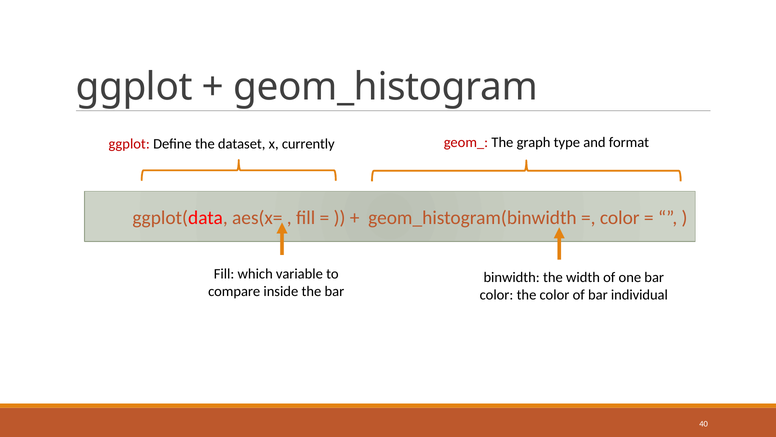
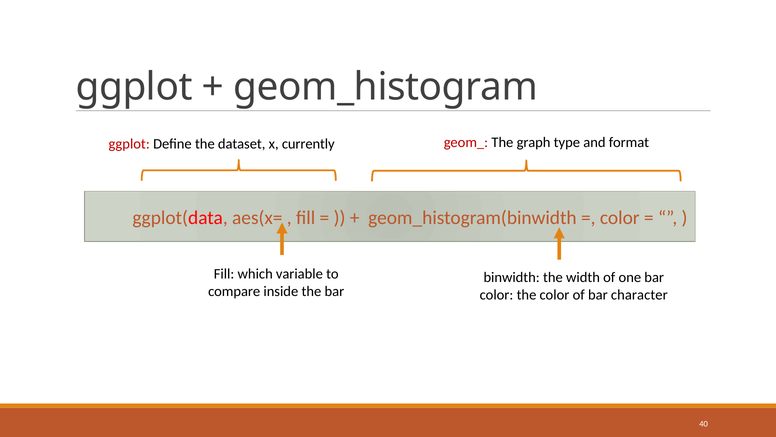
individual: individual -> character (639, 294)
